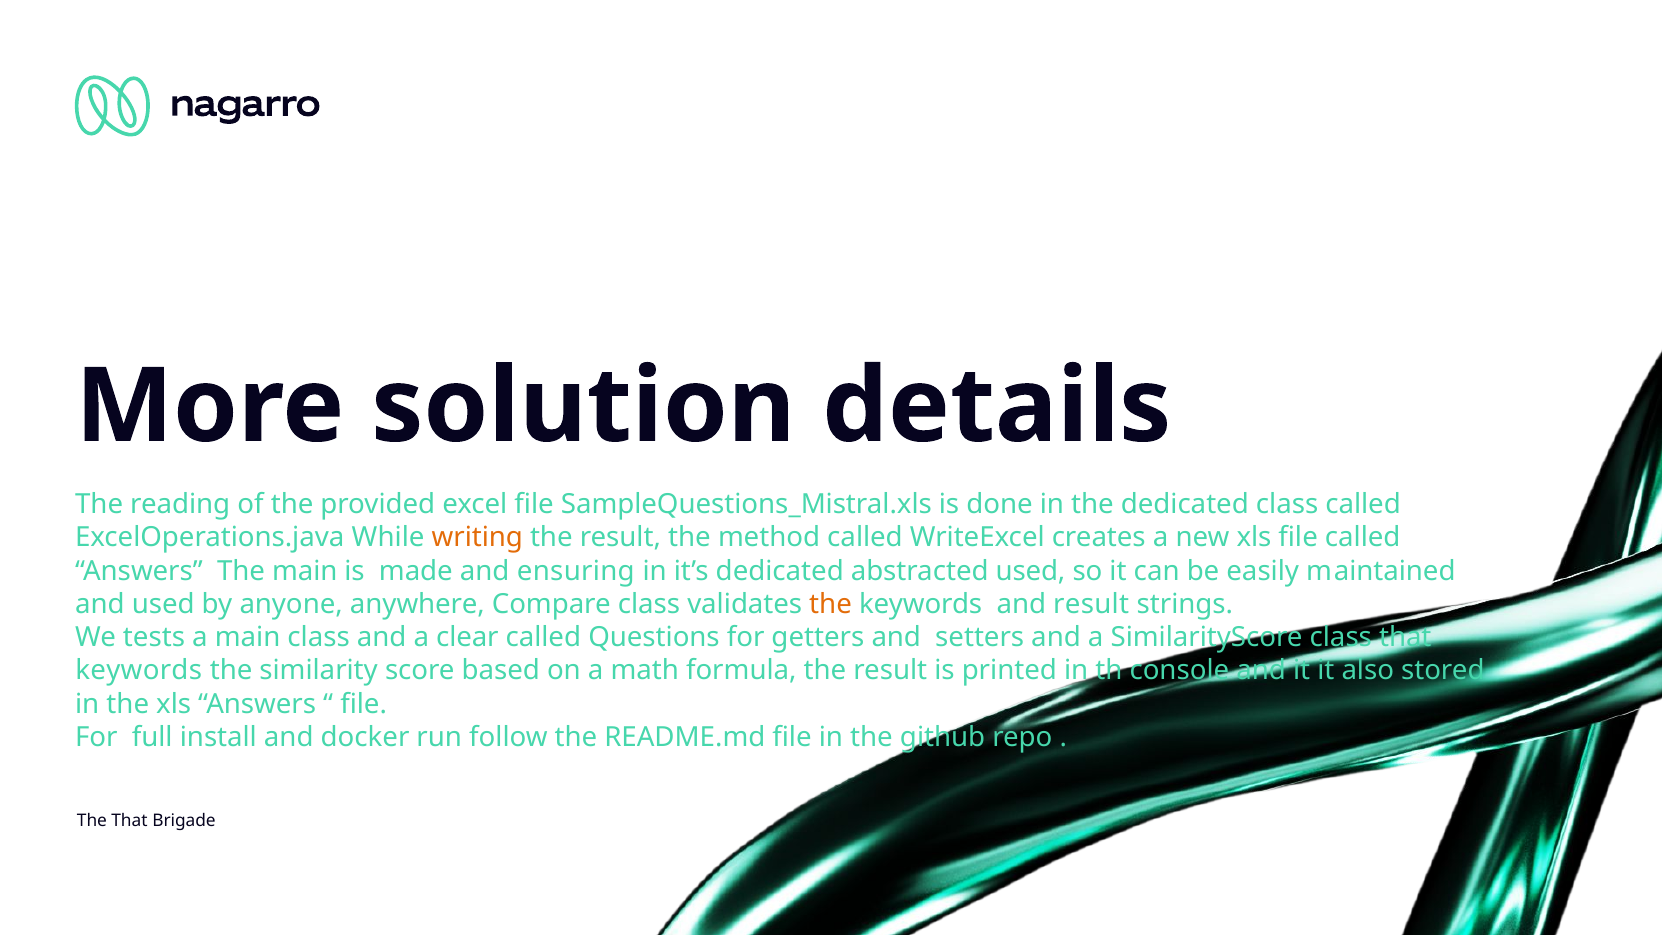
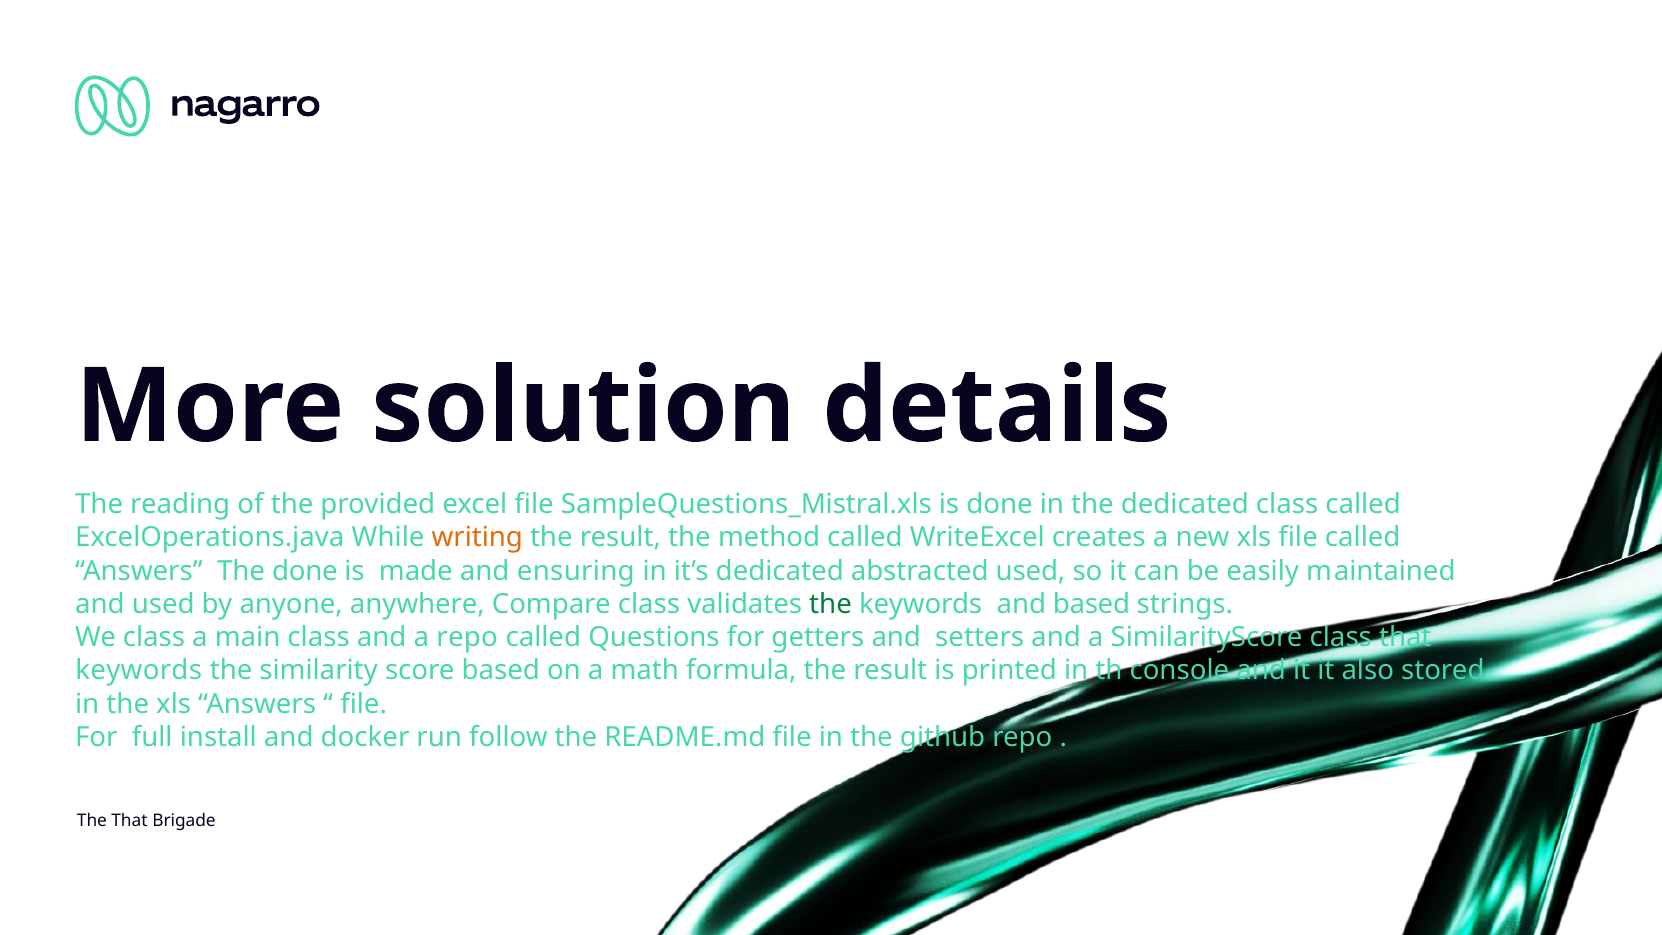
The main: main -> done (305, 571)
the colour: orange -> green (831, 604)
and result: result -> based (1091, 604)
We tests: tests -> class (154, 637)
a clear: clear -> repo (467, 637)
